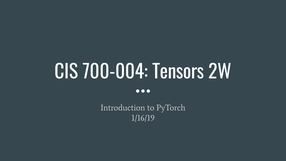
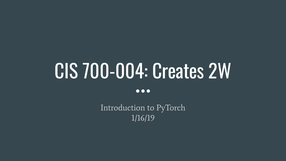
Tensors: Tensors -> Creates (178, 72)
